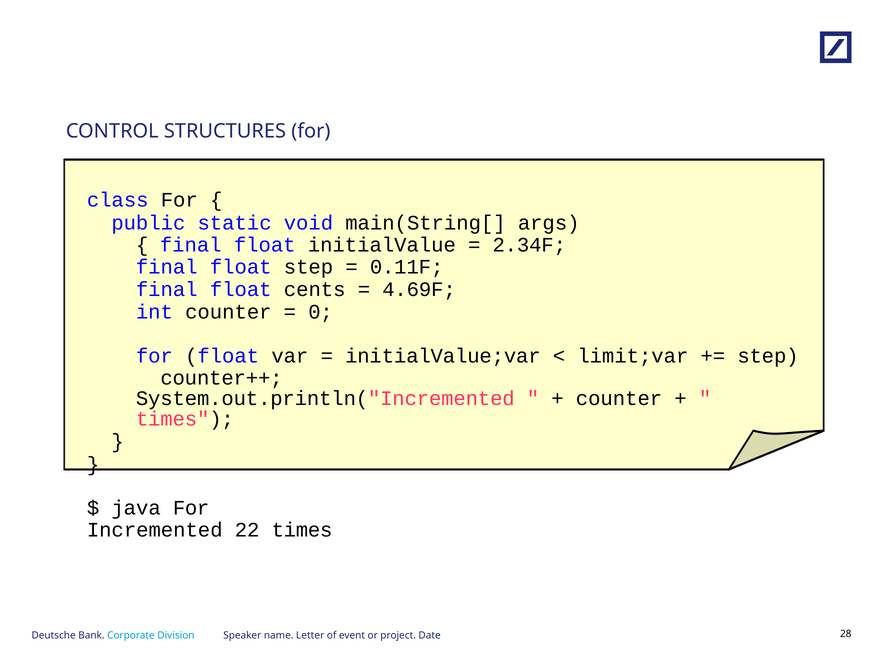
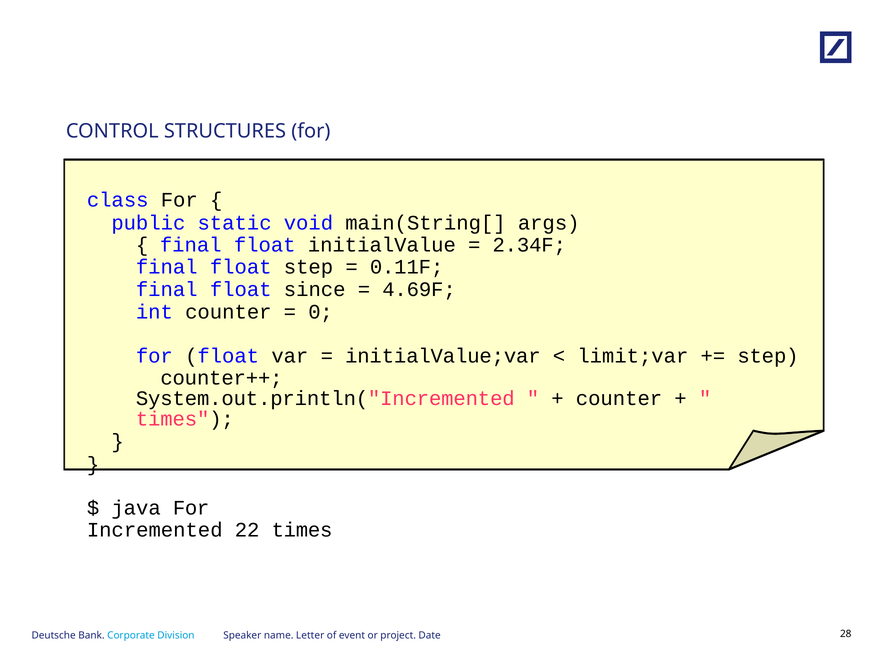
cents: cents -> since (315, 290)
